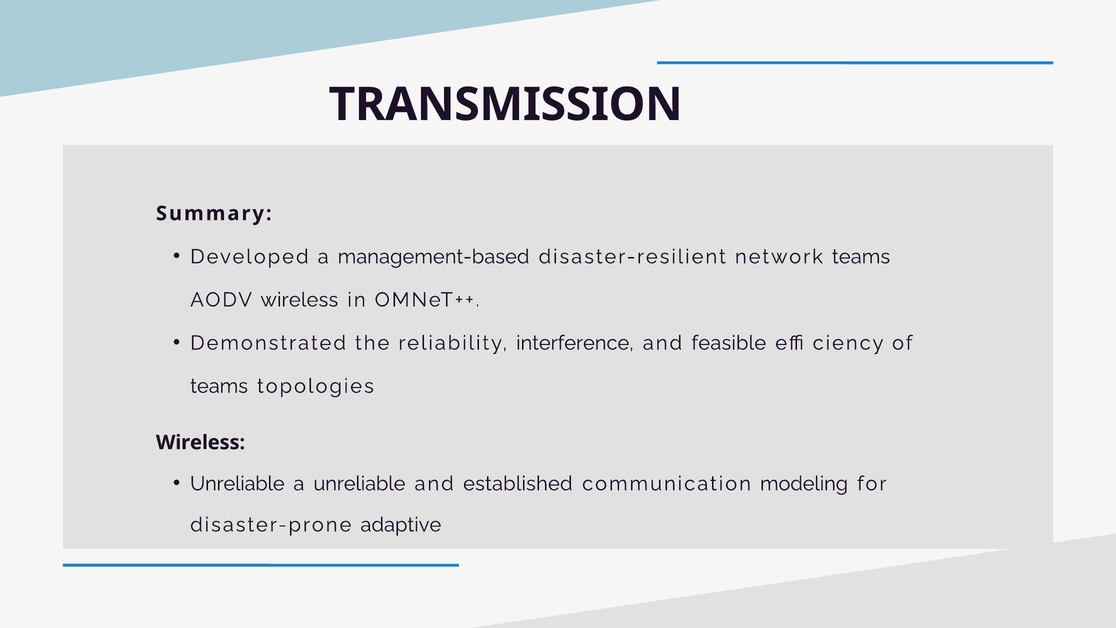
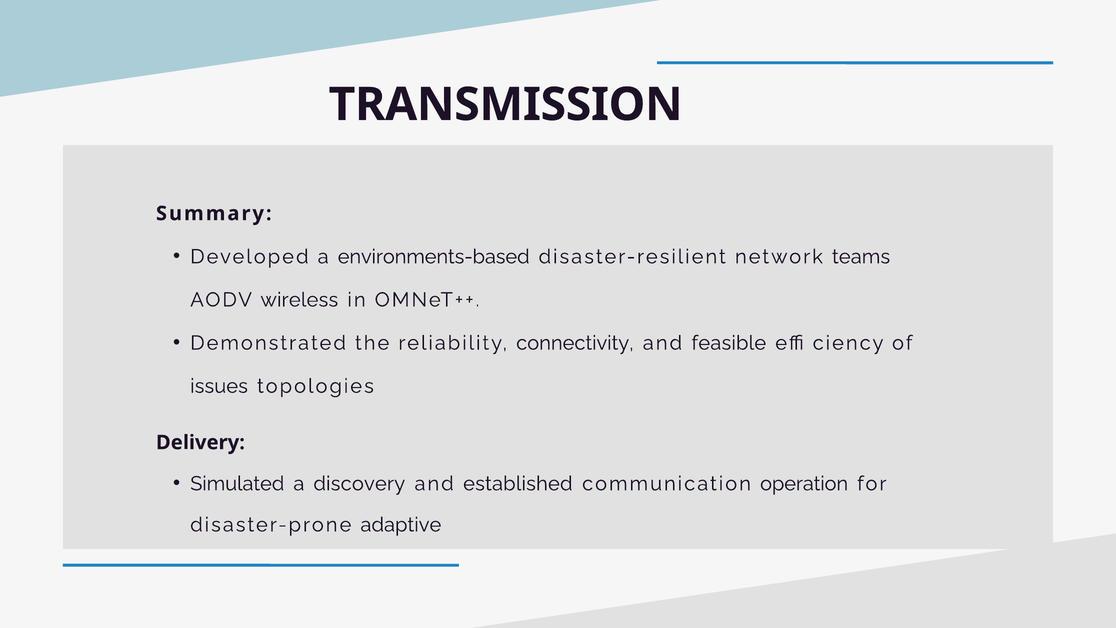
management-based: management-based -> environments-based (434, 257)
interference: interference -> connectivity (575, 343)
teams: teams -> issues (219, 386)
Wireless: Wireless -> Delivery (200, 442)
Unreliable: Unreliable -> Simulated (237, 483)
a unreliable: unreliable -> discovery (359, 483)
modeling: modeling -> operation (804, 483)
